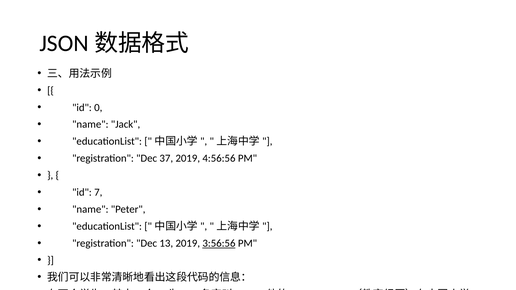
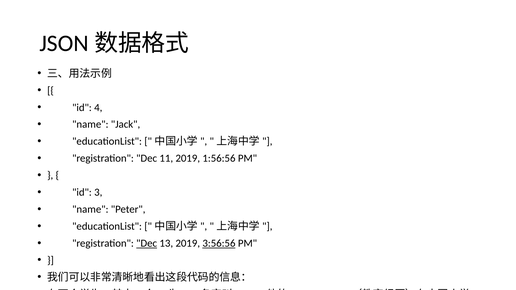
0: 0 -> 4 (98, 108)
37: 37 -> 11 (166, 159)
4:56:56: 4:56:56 -> 1:56:56 (219, 159)
7: 7 -> 3 (98, 192)
Dec underline: none -> present (147, 243)
